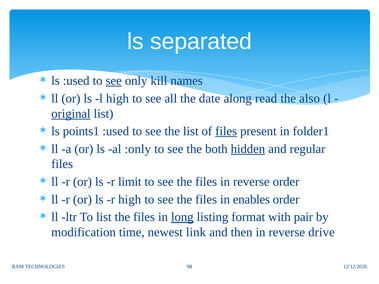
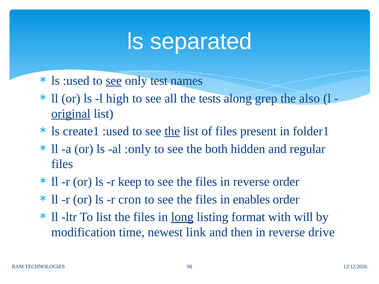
kill: kill -> test (159, 81)
date: date -> tests (210, 99)
read: read -> grep (266, 99)
points1: points1 -> create1 (81, 131)
the underline: none -> present (172, 131)
files underline: present -> none (226, 131)
hidden underline: present -> none (248, 149)
limit: limit -> keep (130, 182)
r high: high -> cron (130, 200)
pair: pair -> will (303, 217)
